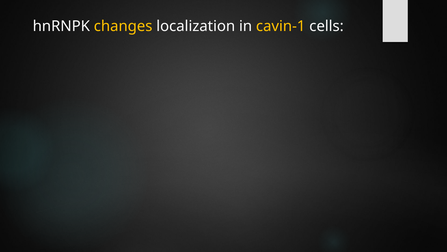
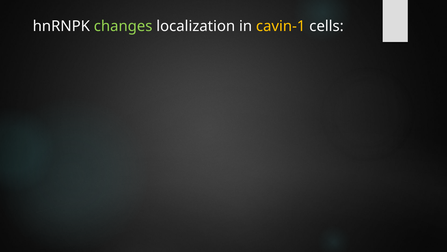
changes colour: yellow -> light green (123, 26)
